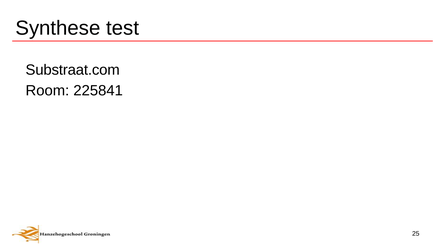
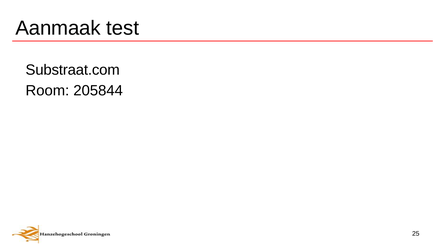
Synthese: Synthese -> Aanmaak (58, 28)
225841: 225841 -> 205844 (98, 91)
